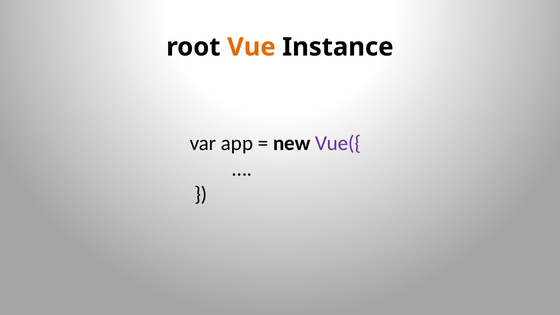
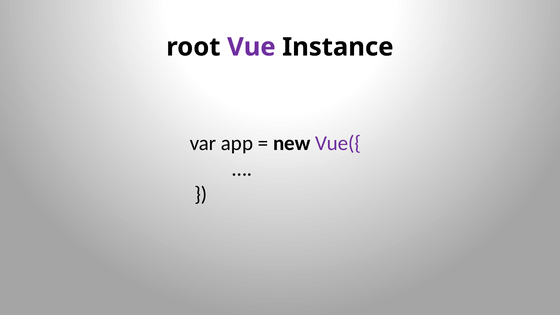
Vue colour: orange -> purple (251, 47)
